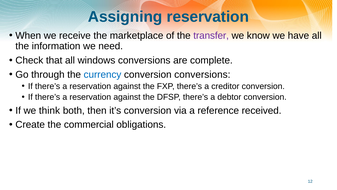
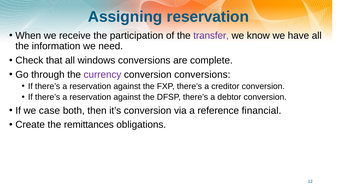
marketplace: marketplace -> participation (137, 36)
currency colour: blue -> purple (102, 74)
think: think -> case (49, 110)
received: received -> financial (262, 110)
commercial: commercial -> remittances (89, 124)
